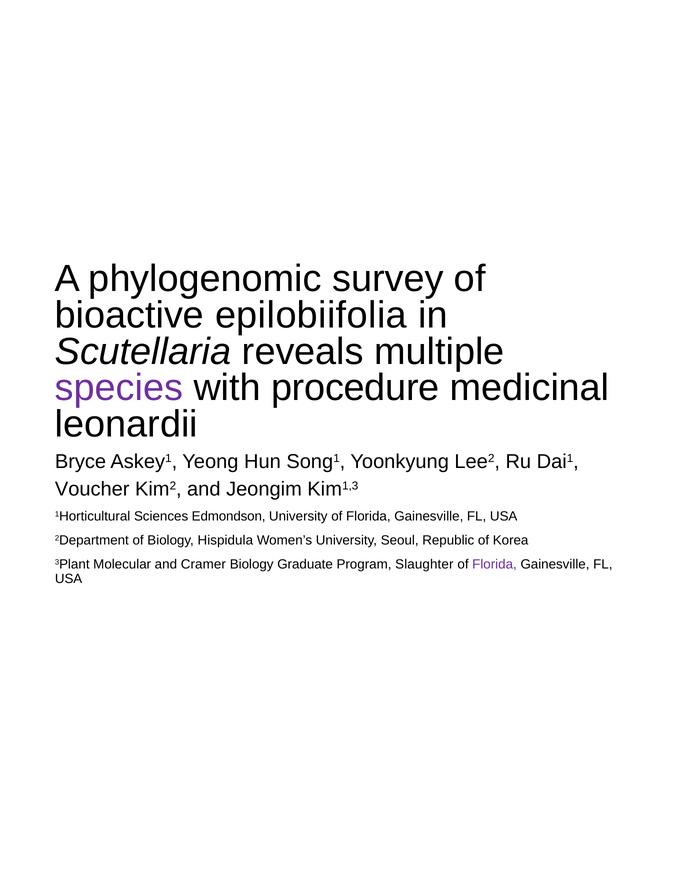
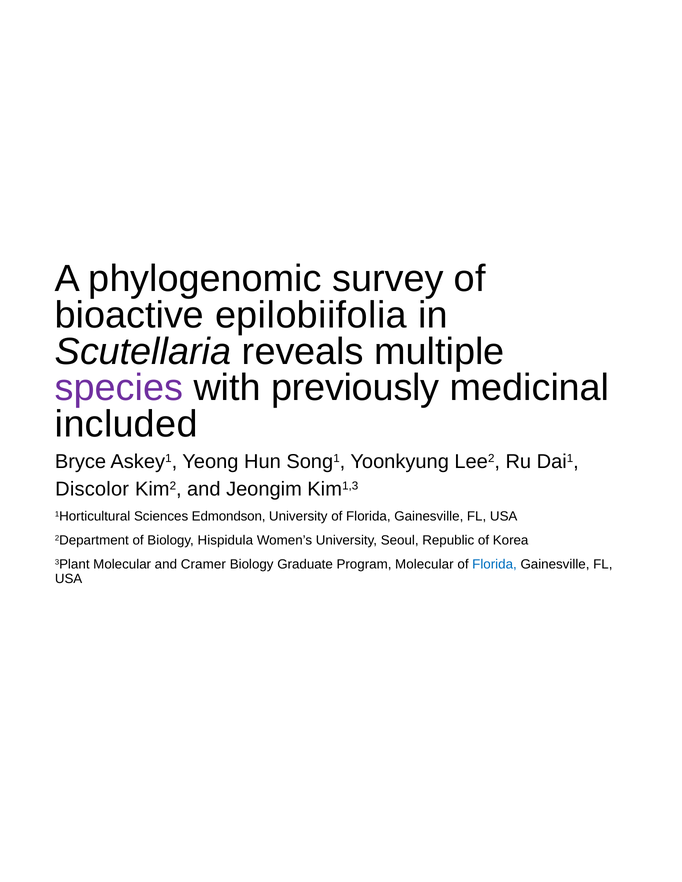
procedure: procedure -> previously (355, 388)
leonardii: leonardii -> included (126, 425)
Voucher: Voucher -> Discolor (92, 490)
Program Slaughter: Slaughter -> Molecular (424, 565)
Florida colour: purple -> blue (495, 565)
